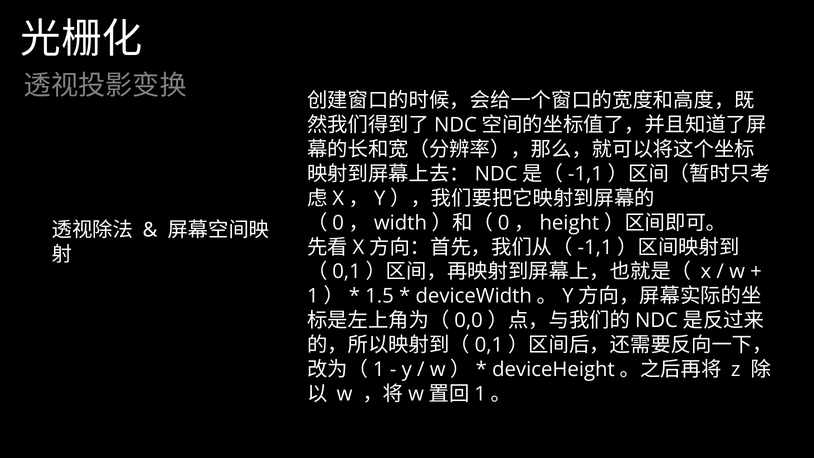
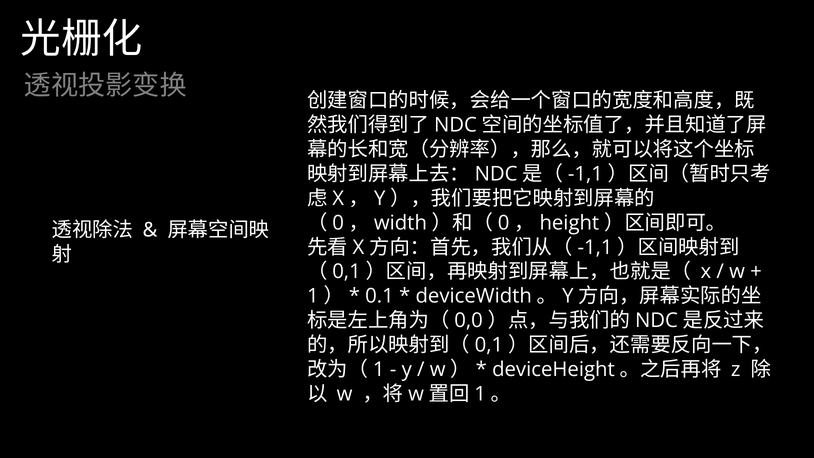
1.5: 1.5 -> 0.1 (380, 296)
